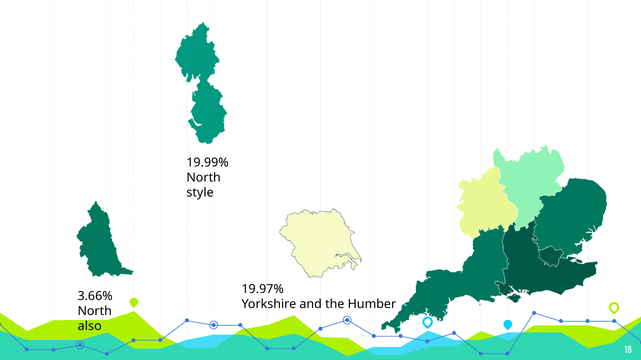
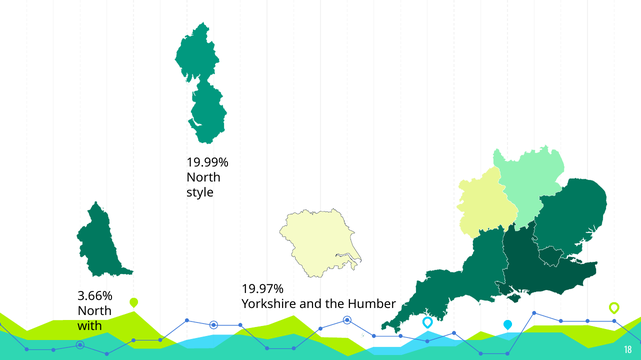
also: also -> with (90, 327)
